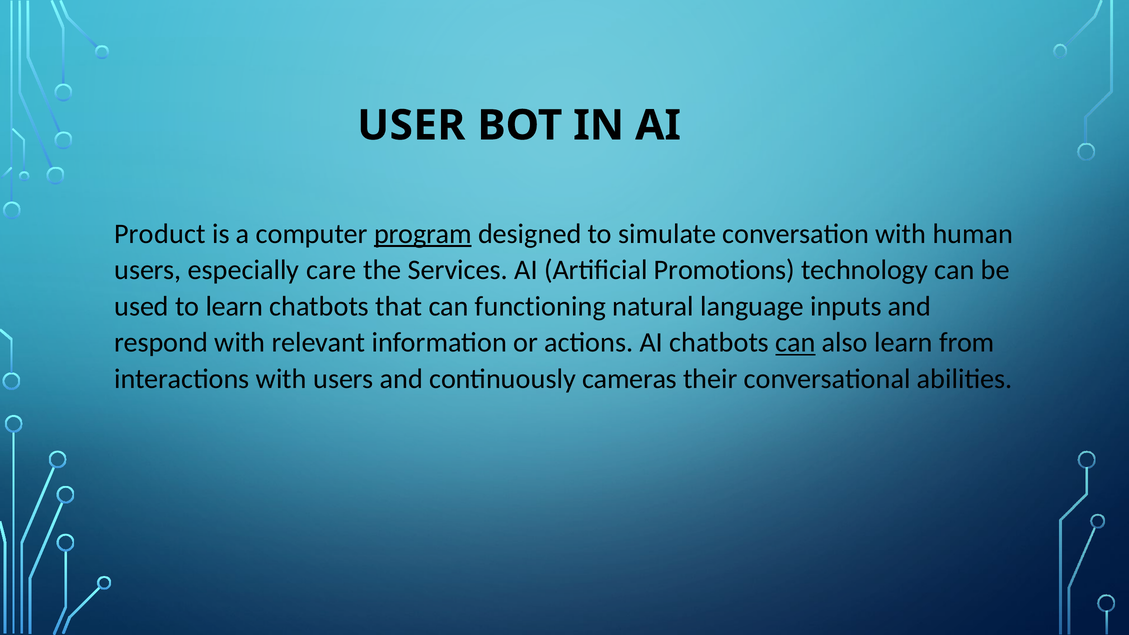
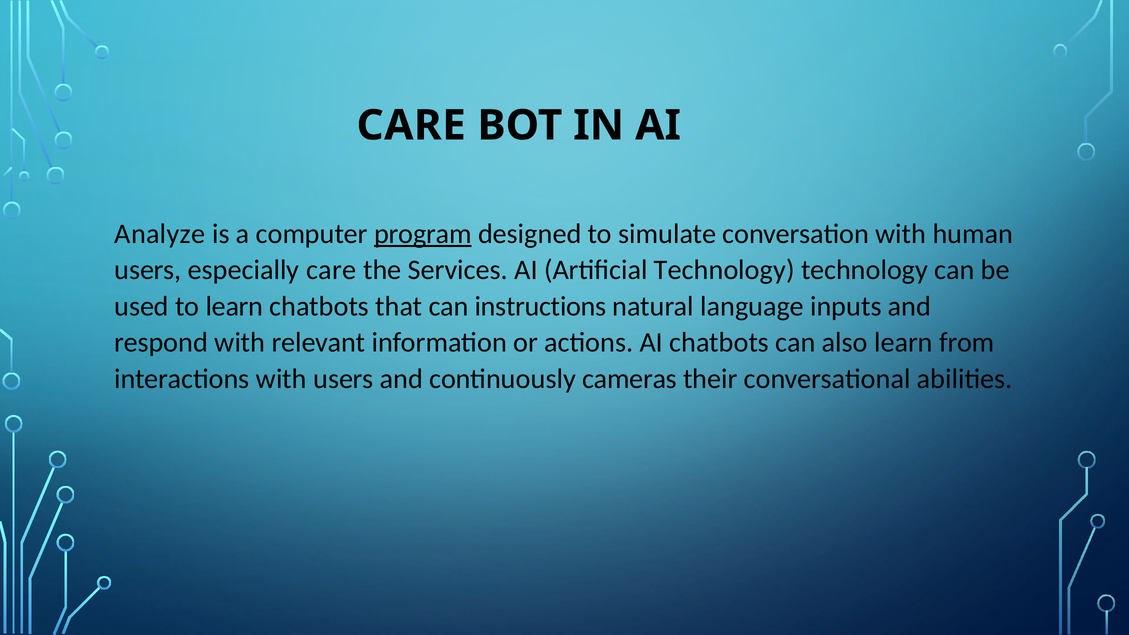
USER: USER -> CARE (411, 125)
Product: Product -> Analyze (160, 234)
Artificial Promotions: Promotions -> Technology (724, 270)
functioning: functioning -> instructions (541, 306)
can underline: present -> none (795, 343)
